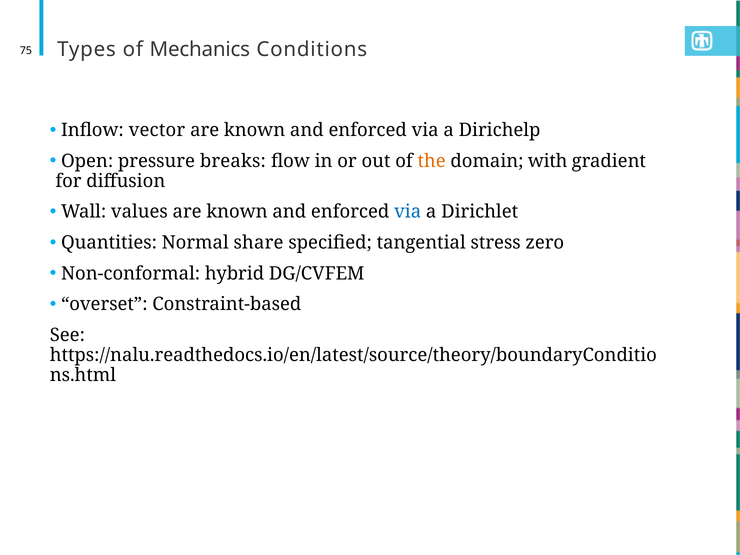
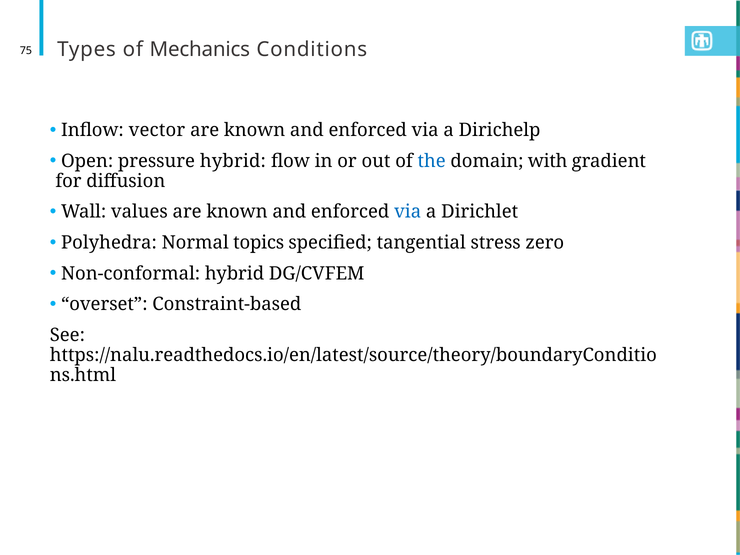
pressure breaks: breaks -> hybrid (233, 161)
the colour: orange -> blue (432, 161)
Quantities: Quantities -> Polyhedra (109, 243)
share: share -> topics (259, 243)
